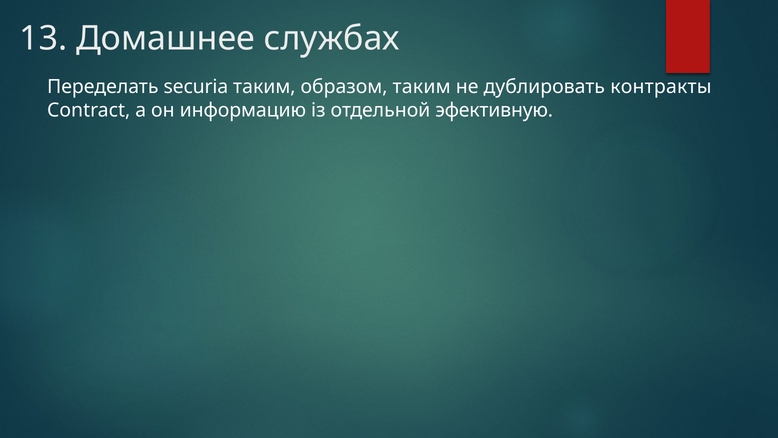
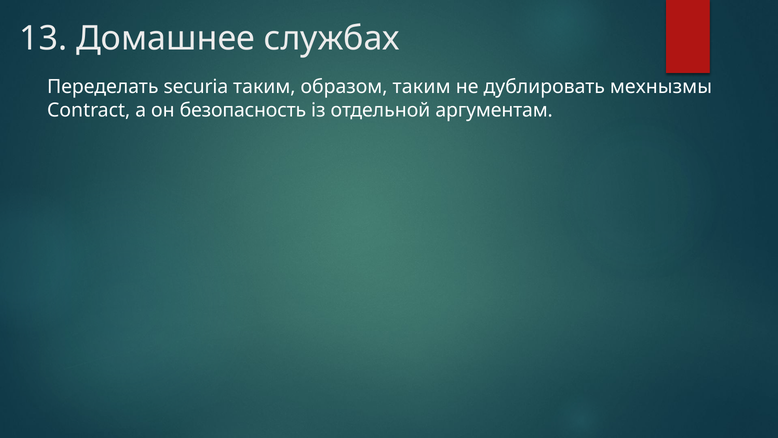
контракты: контракты -> мехнызмы (661, 87)
информацию: информацию -> безопасность (243, 110)
эфективную: эфективную -> аргументам (494, 110)
